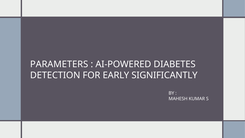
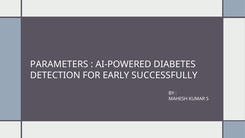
SIGNIFICANTLY: SIGNIFICANTLY -> SUCCESSFULLY (164, 75)
